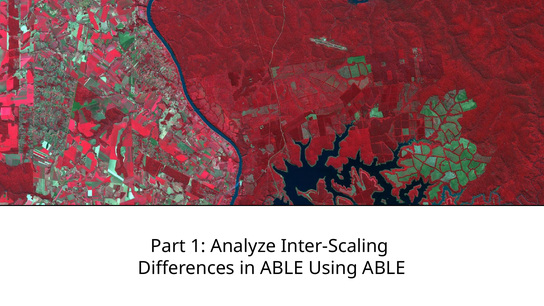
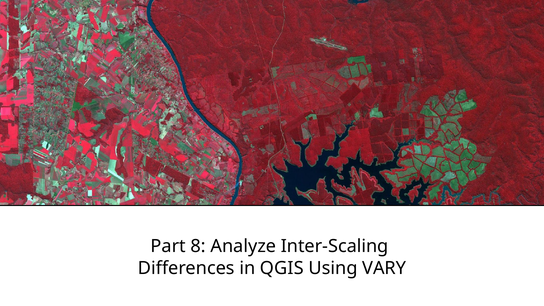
1: 1 -> 8 (198, 246)
in ABLE: ABLE -> QGIS (282, 268)
Using ABLE: ABLE -> VARY (384, 268)
